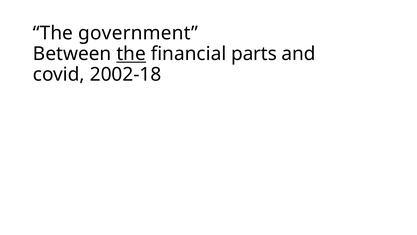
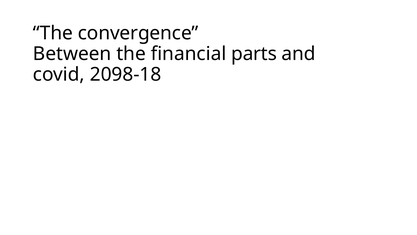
government: government -> convergence (138, 33)
the underline: present -> none (131, 54)
2002-18: 2002-18 -> 2098-18 (126, 74)
